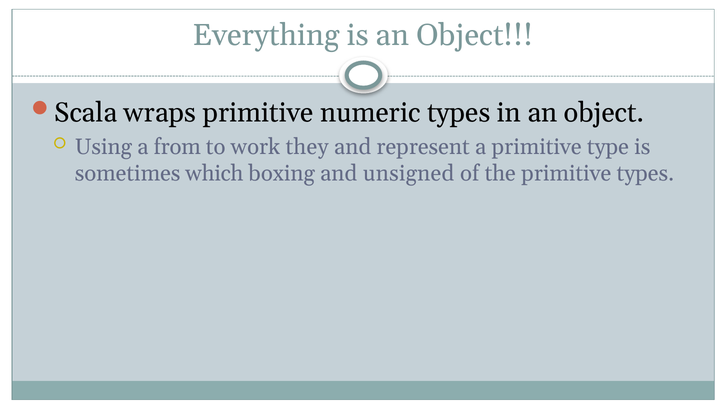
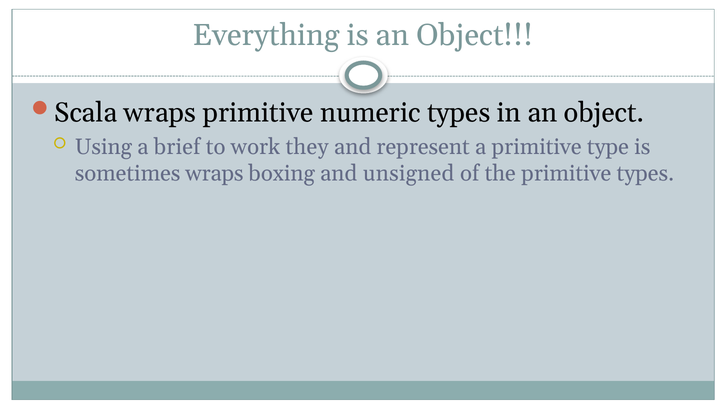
from: from -> brief (177, 147)
sometimes which: which -> wraps (215, 173)
